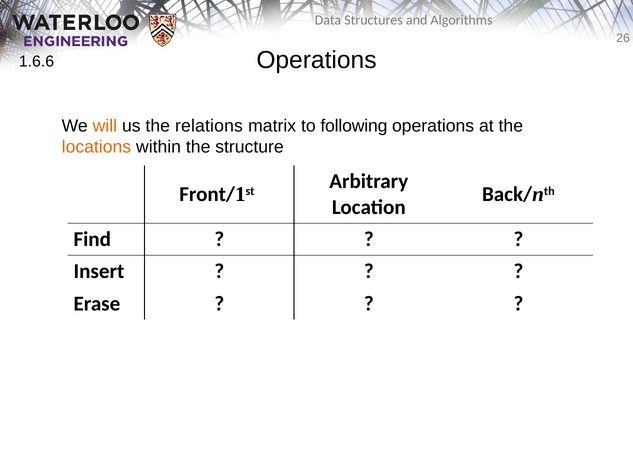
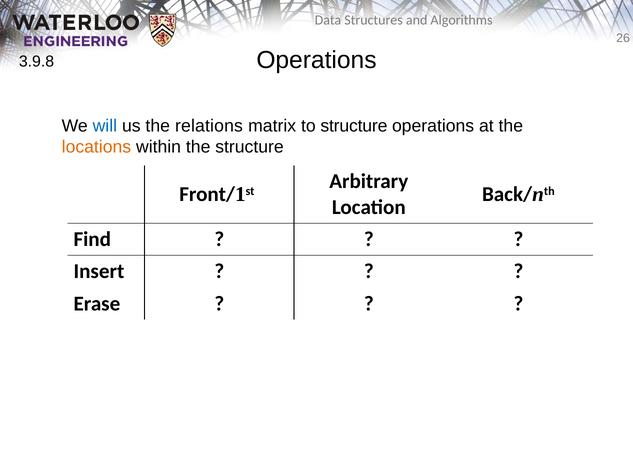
1.6.6: 1.6.6 -> 3.9.8 (36, 62)
will colour: orange -> blue (105, 126)
to following: following -> structure (354, 126)
